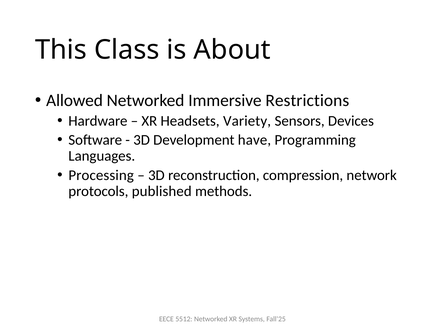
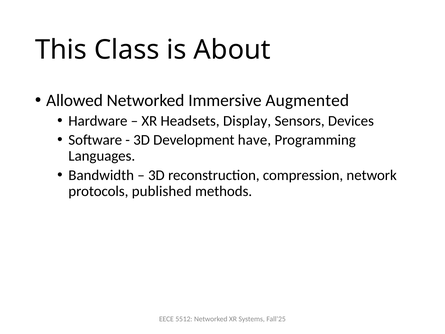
Restrictions: Restrictions -> Augmented (307, 100)
Variety: Variety -> Display (247, 121)
Processing: Processing -> Bandwidth (101, 175)
